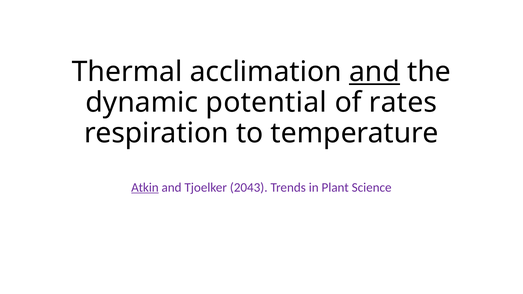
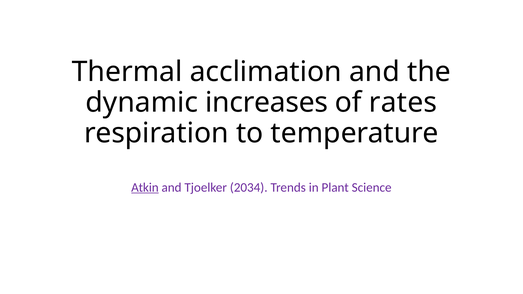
and underline: present -> none (375, 72)
potential: potential -> increases (267, 103)
2043: 2043 -> 2034 (249, 188)
